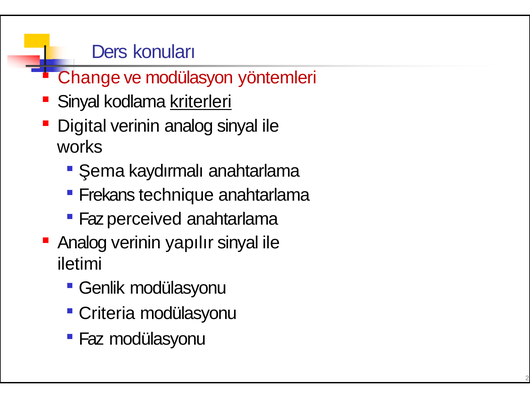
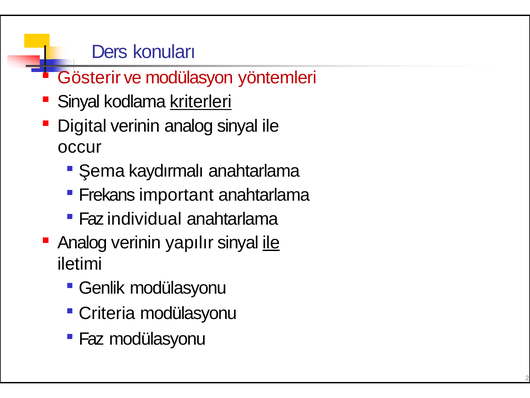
Change: Change -> Gösterir (89, 78)
works: works -> occur (80, 147)
technique: technique -> important (176, 195)
perceived: perceived -> individual (144, 219)
ile underline: none -> present (271, 242)
